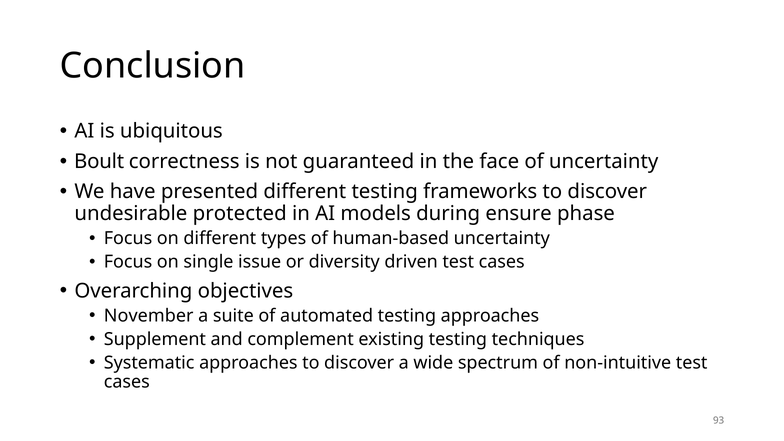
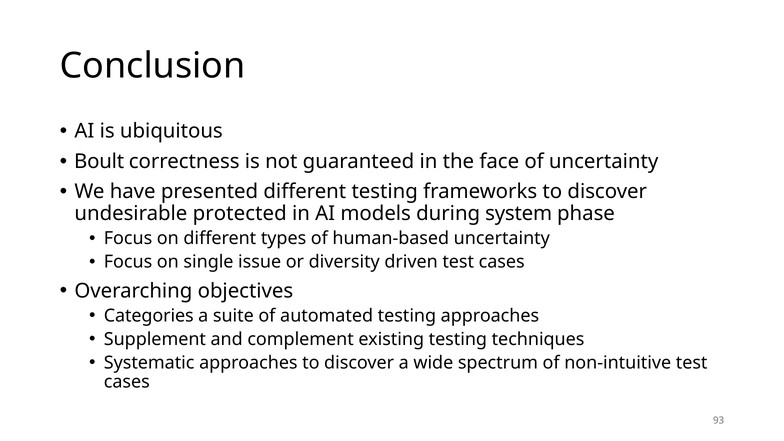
ensure: ensure -> system (519, 214)
November: November -> Categories (149, 316)
